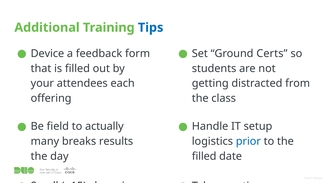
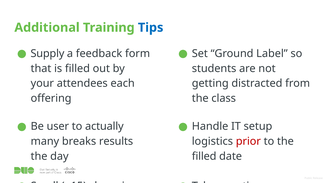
Device: Device -> Supply (47, 54)
Certs: Certs -> Label (272, 54)
field: field -> user (58, 127)
prior colour: blue -> red (248, 142)
